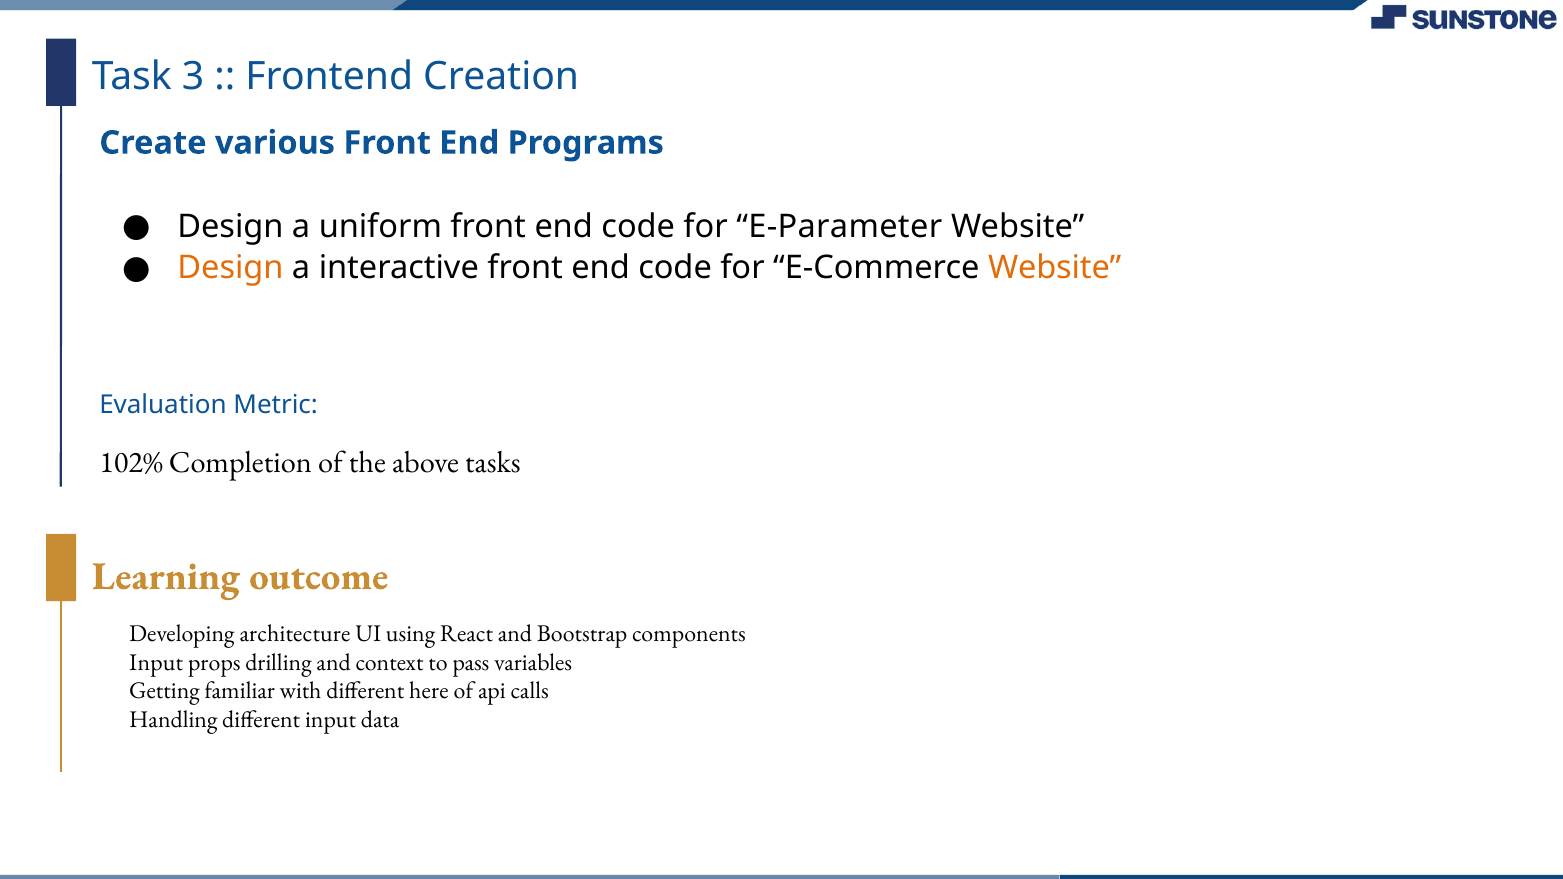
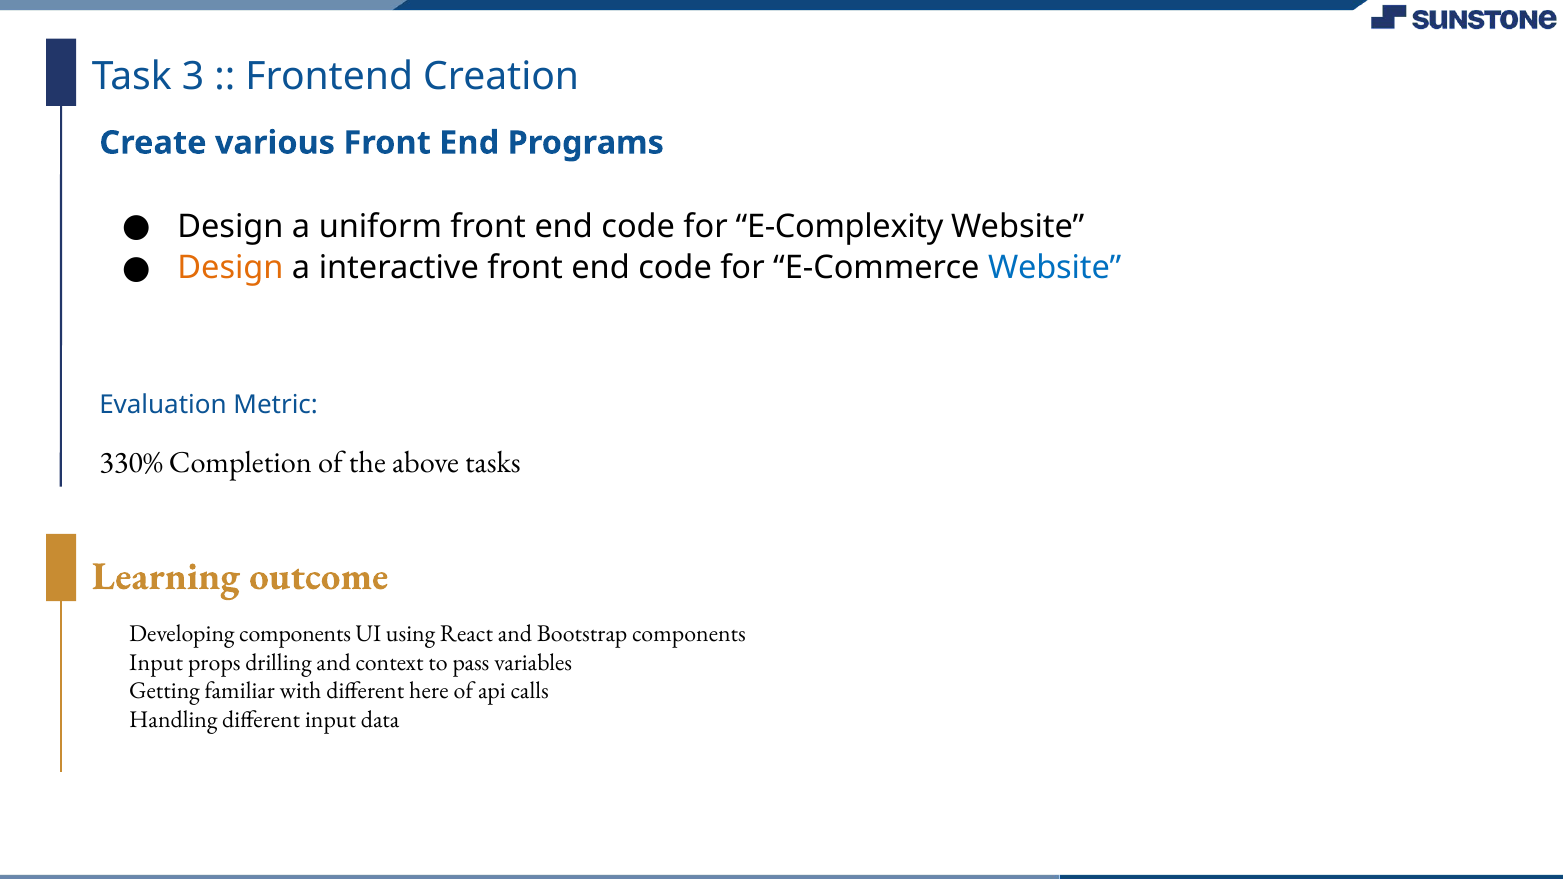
E-Parameter: E-Parameter -> E-Complexity (840, 226)
Website colour: orange -> blue (1055, 268)
102%: 102% -> 330% (131, 462)
Developing architecture: architecture -> components (295, 634)
